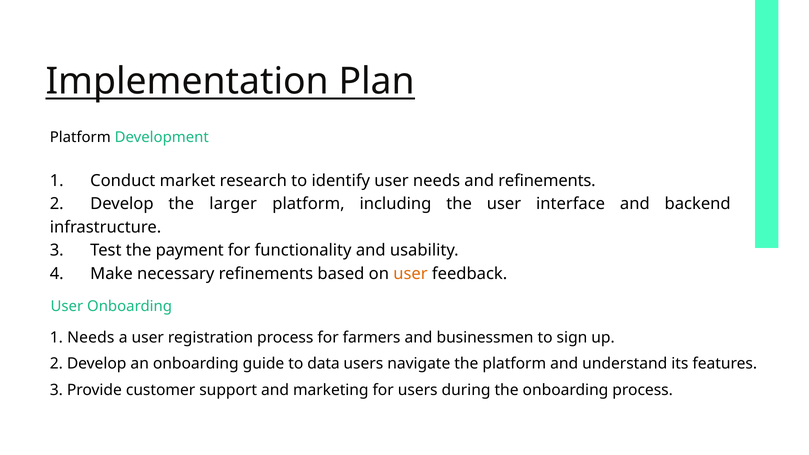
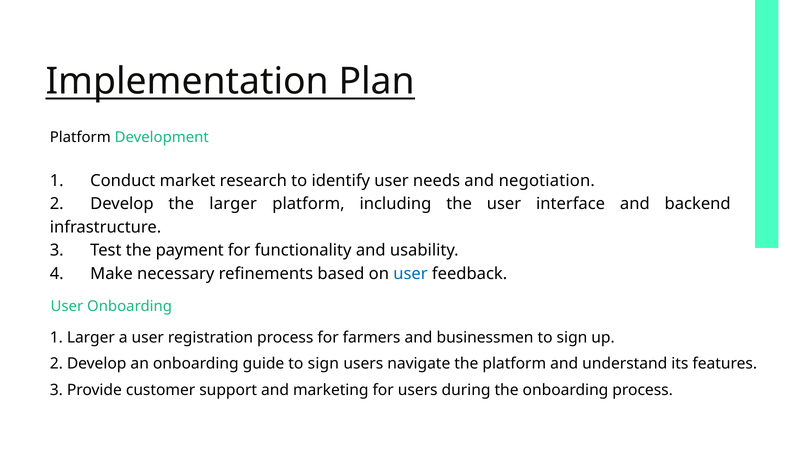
and refinements: refinements -> negotiation (547, 181)
user colour: orange -> blue (410, 274)
1 Needs: Needs -> Larger (91, 338)
guide to data: data -> sign (323, 364)
